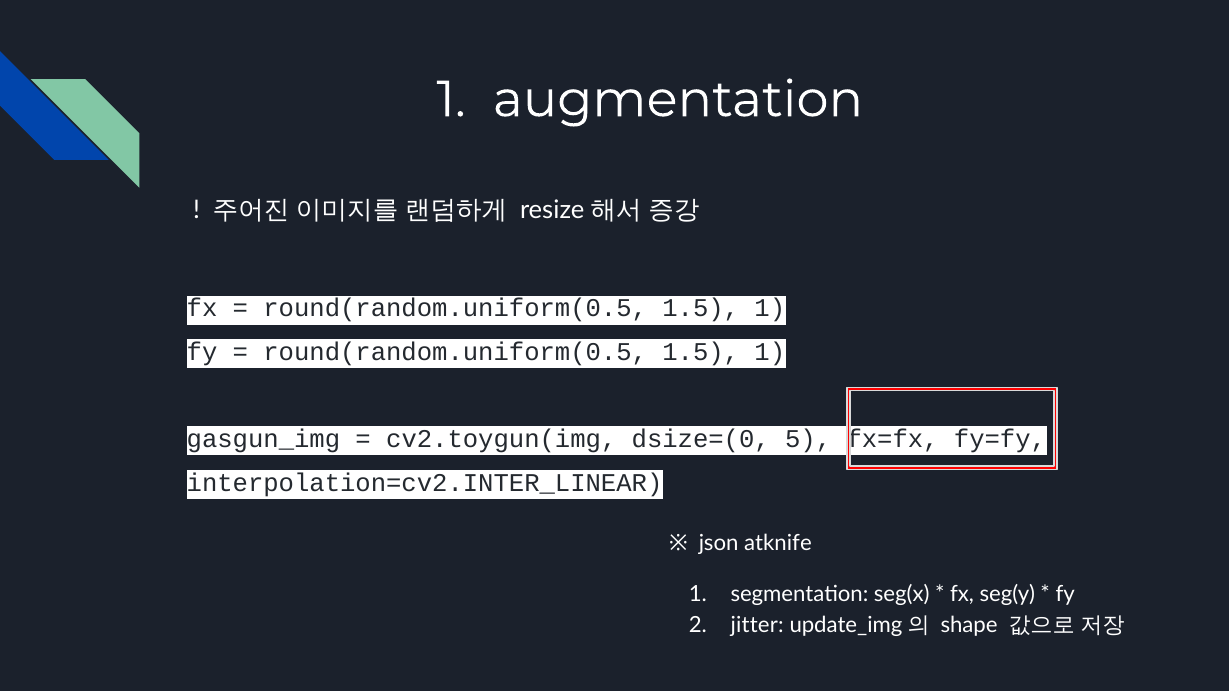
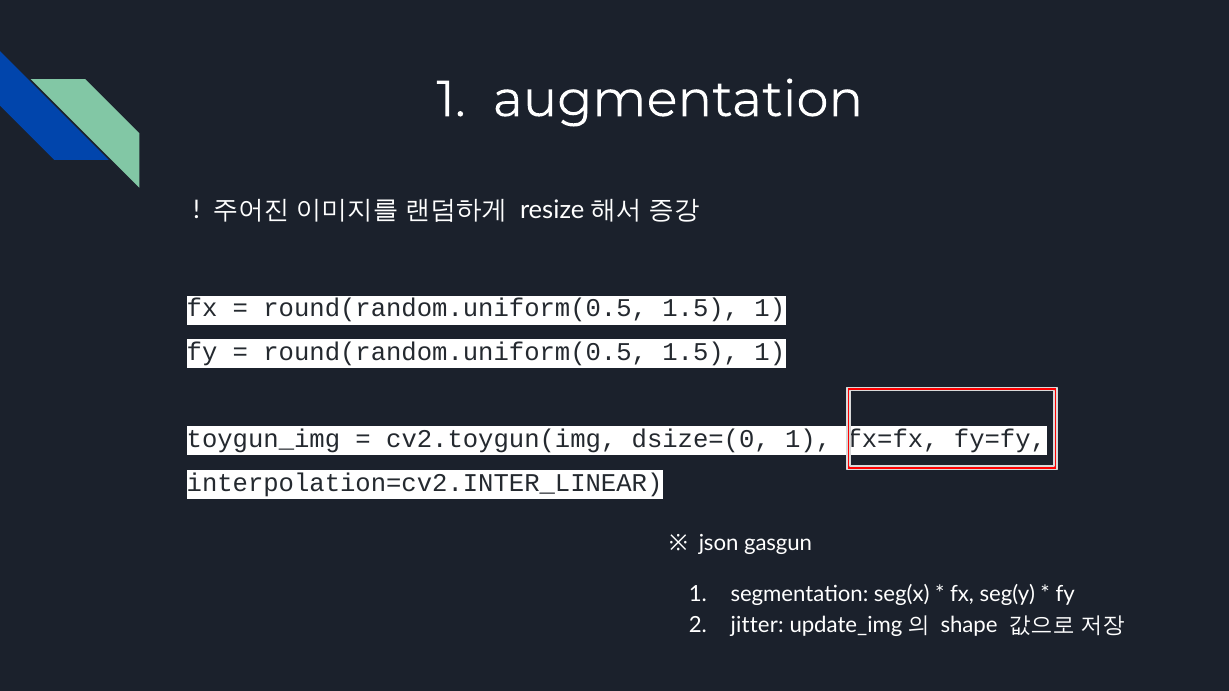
gasgun_img: gasgun_img -> toygun_img (263, 439)
dsize=(0 5: 5 -> 1 (808, 439)
atknife: atknife -> gasgun (778, 544)
